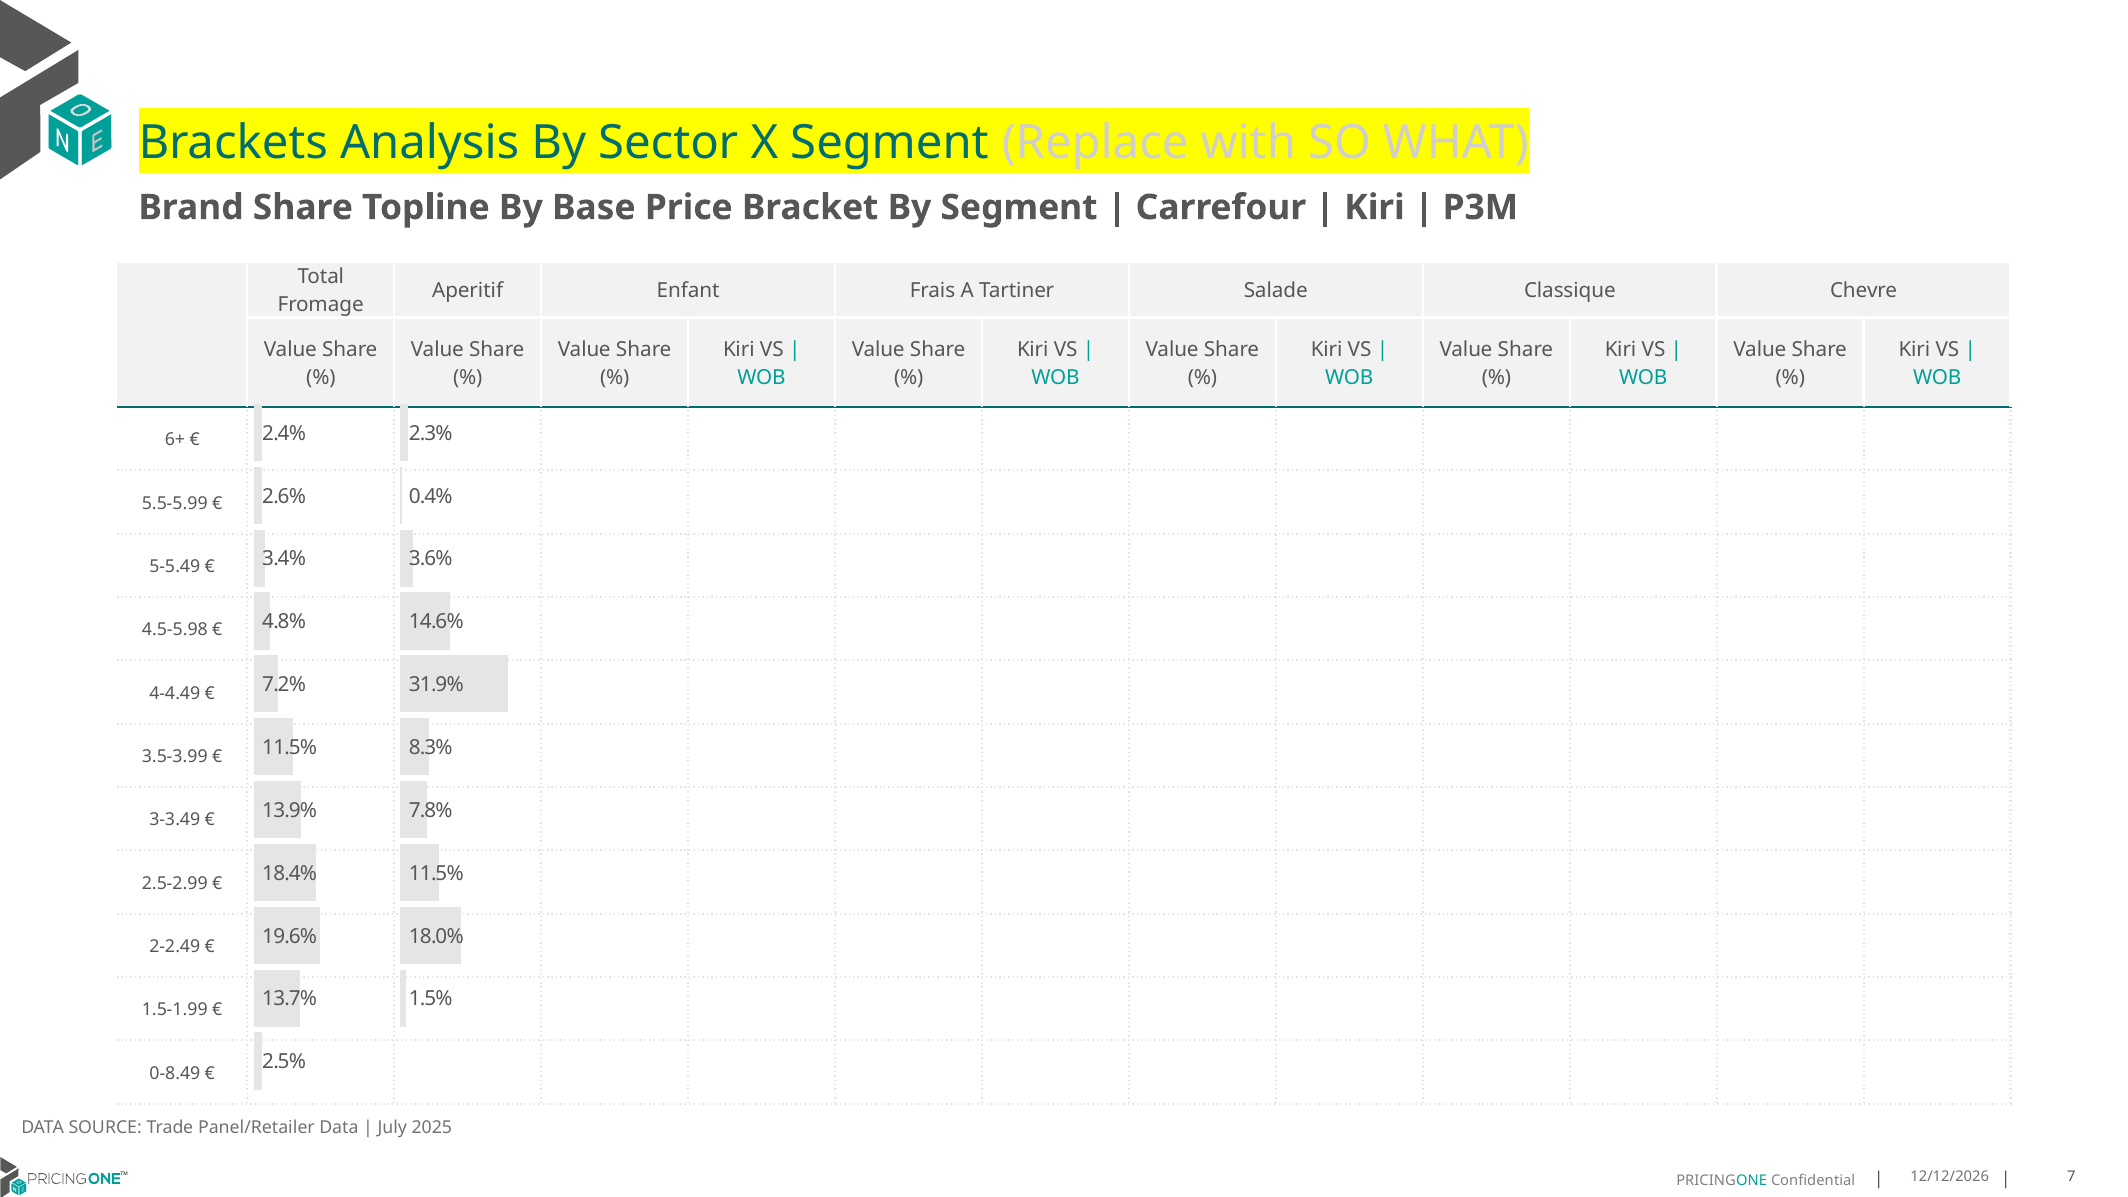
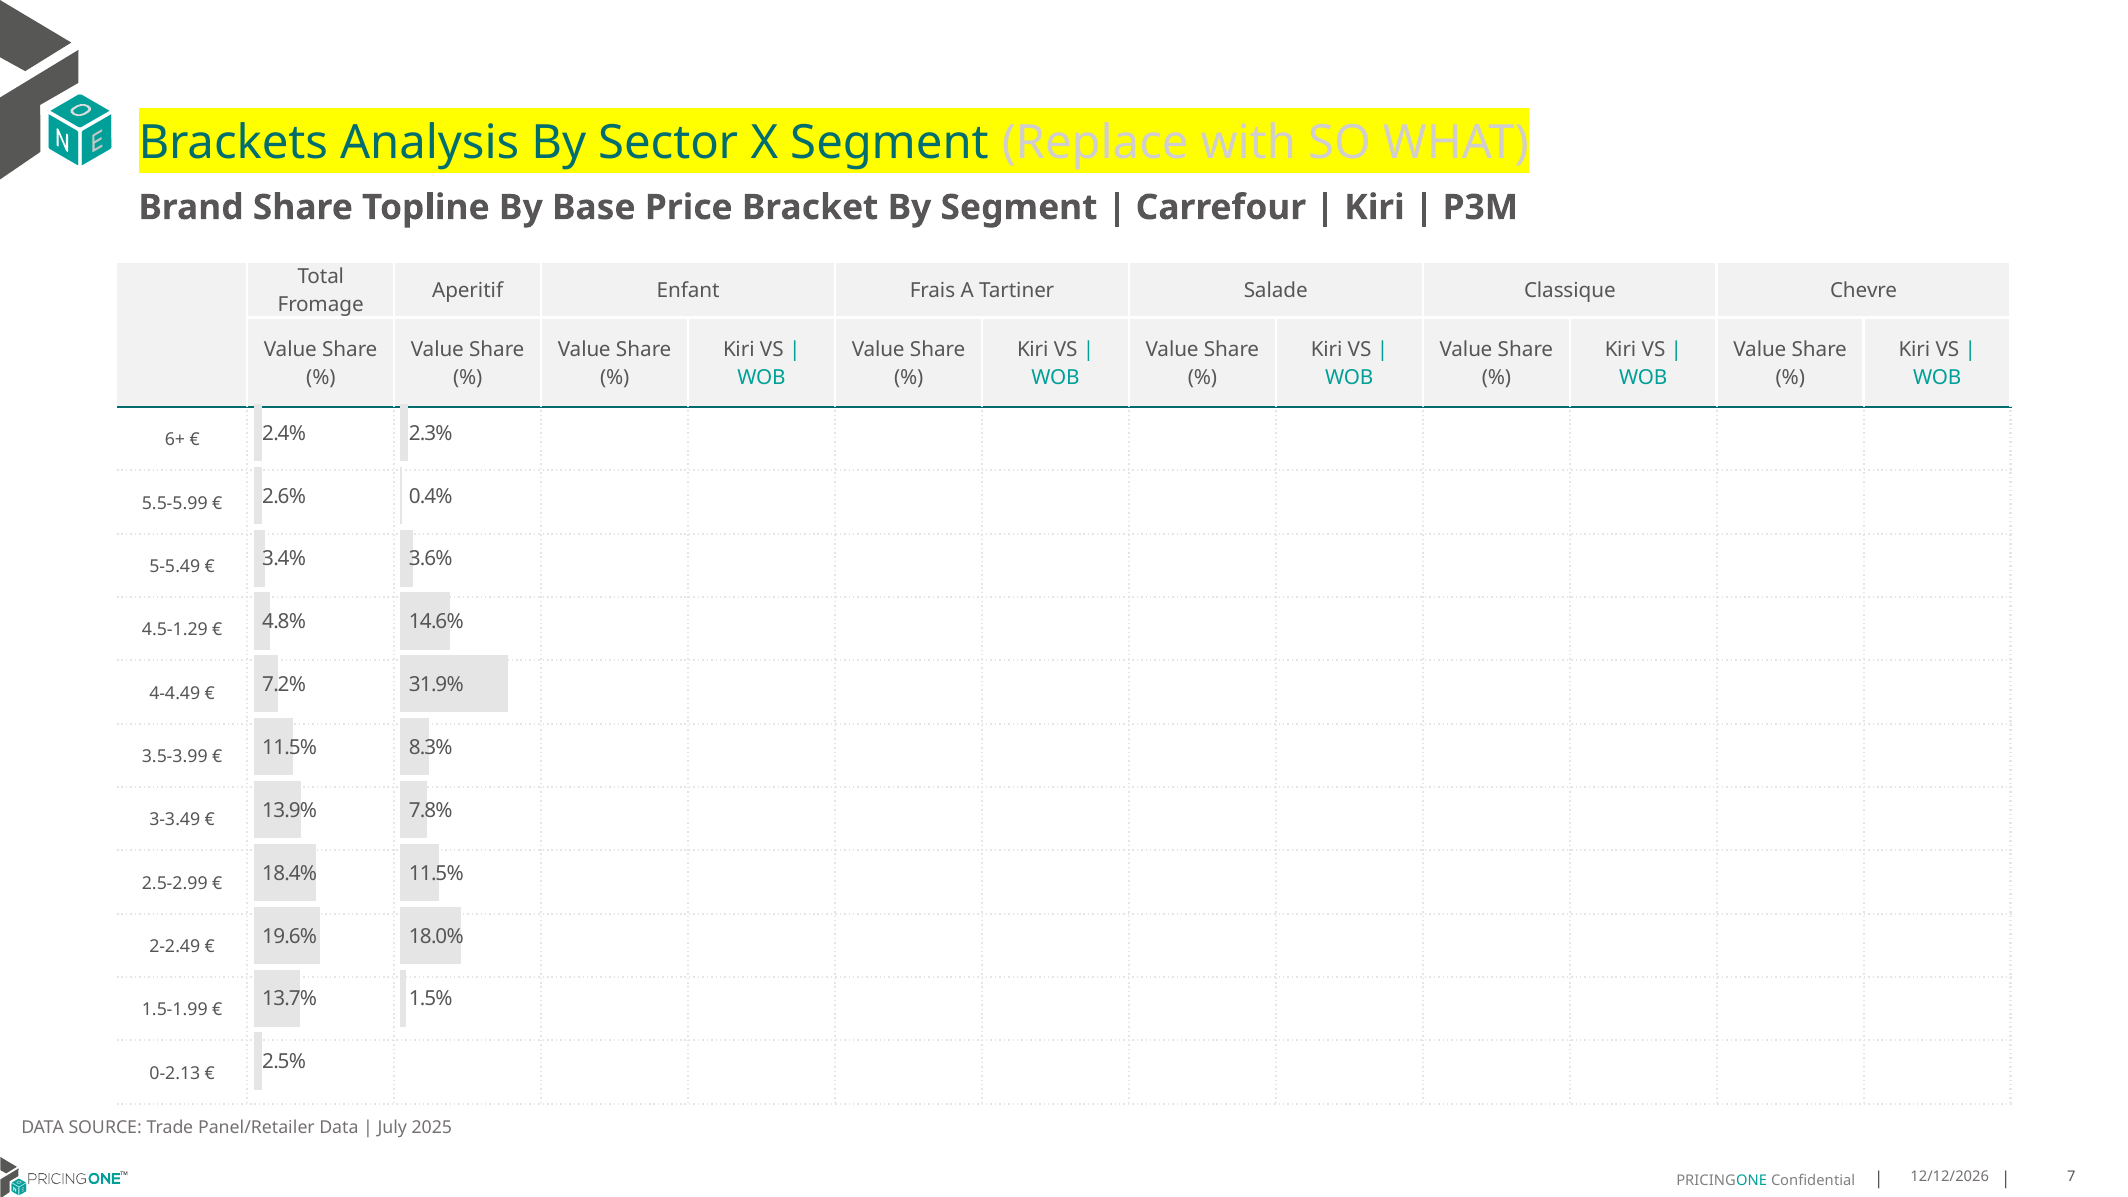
4.5-5.98: 4.5-5.98 -> 4.5-1.29 (175, 630)
0-8.49: 0-8.49 -> 0-2.13 (175, 1073)
